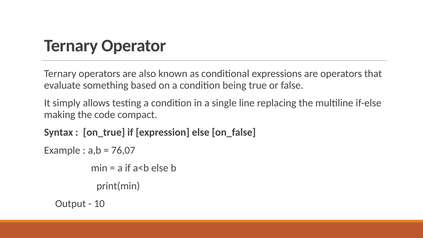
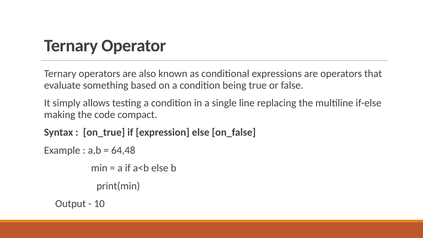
76,07: 76,07 -> 64,48 (123, 150)
